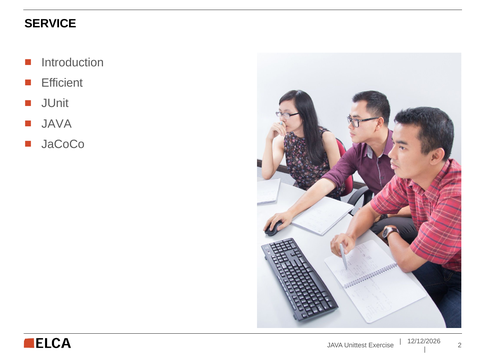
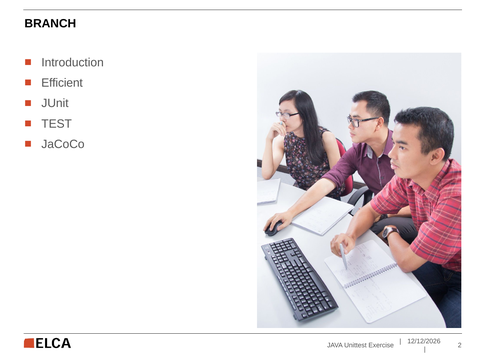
SERVICE: SERVICE -> BRANCH (50, 23)
JAVA: JAVA -> TEST (57, 124)
